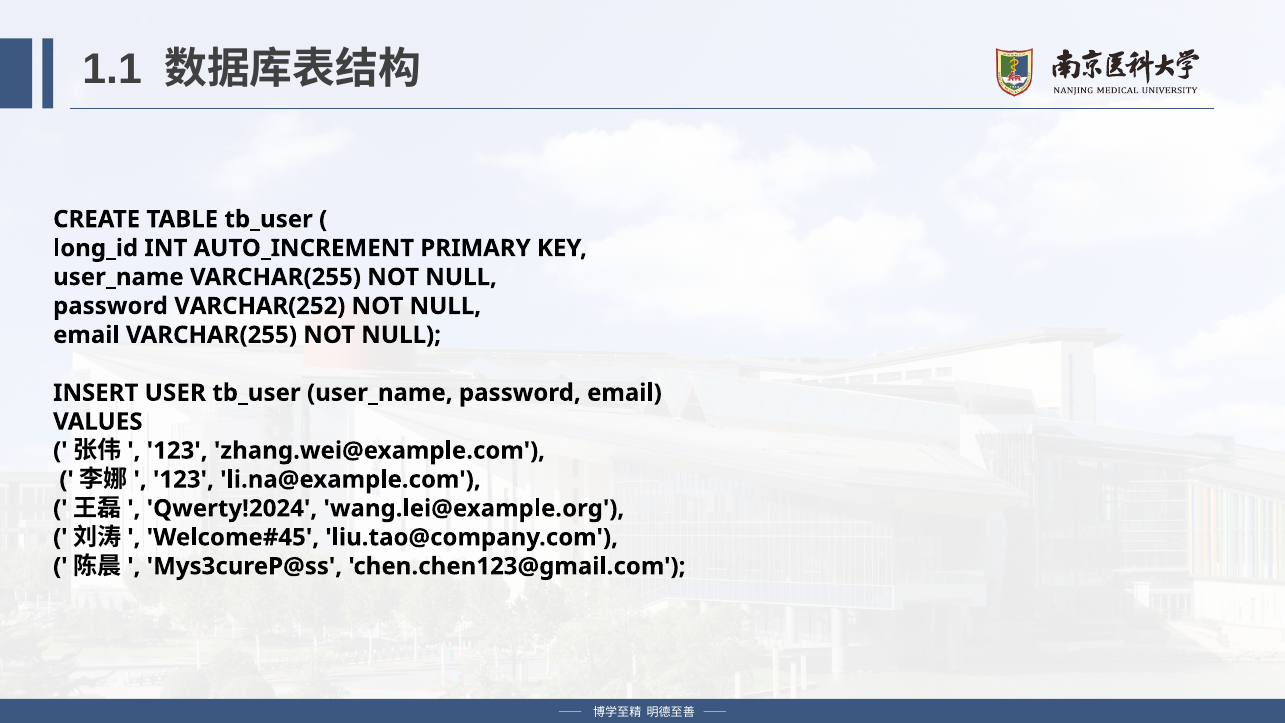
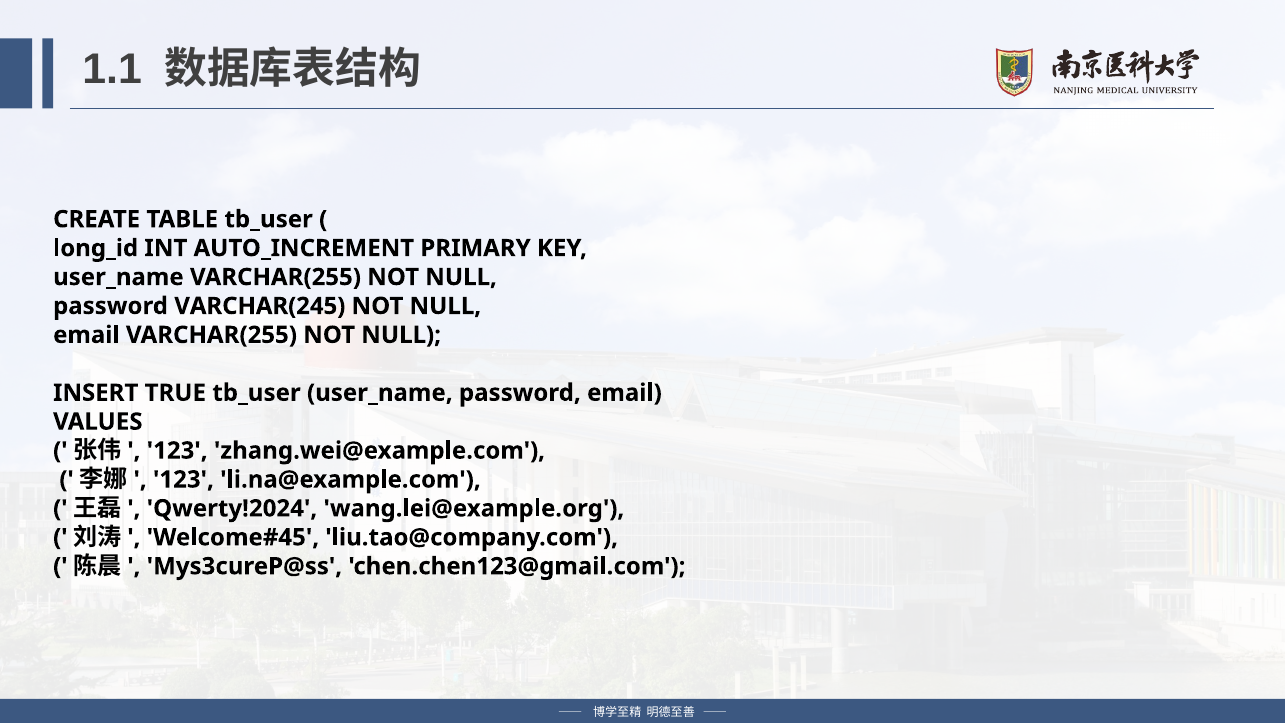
VARCHAR(252: VARCHAR(252 -> VARCHAR(245 (260, 306)
USER: USER -> TRUE (175, 393)
